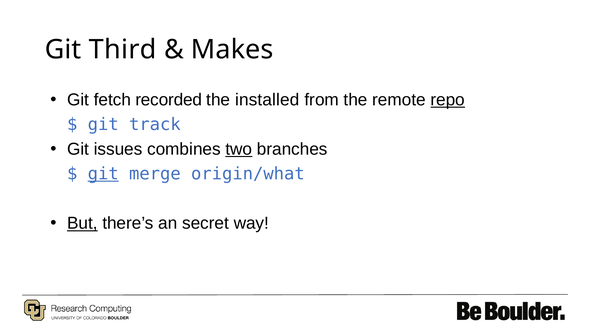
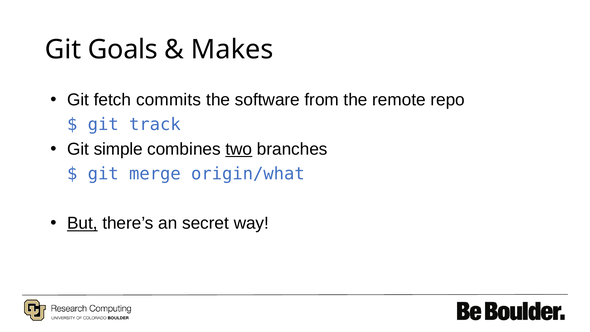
Third: Third -> Goals (123, 50)
recorded: recorded -> commits (169, 100)
installed: installed -> software (267, 100)
repo underline: present -> none (448, 100)
issues: issues -> simple (118, 149)
git underline: present -> none (103, 174)
